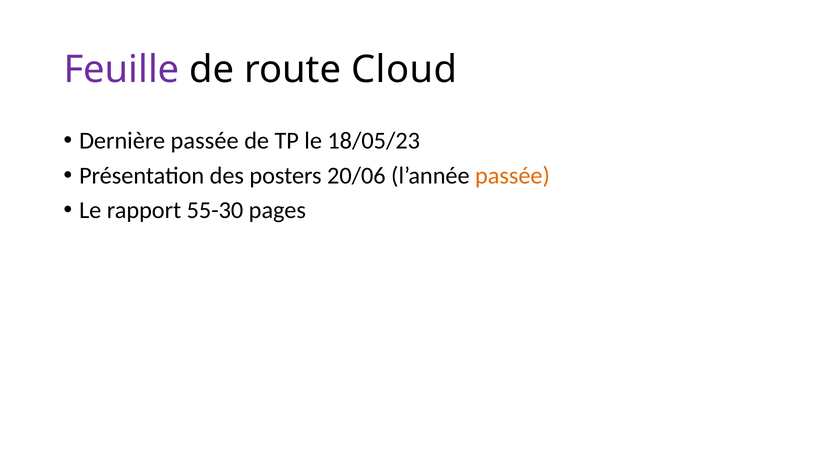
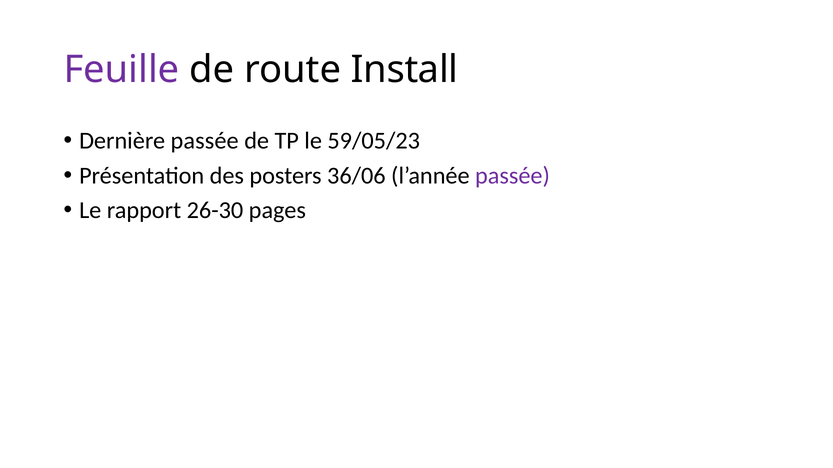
Cloud: Cloud -> Install (405, 70)
18/05/23: 18/05/23 -> 59/05/23 (374, 141)
20/06: 20/06 -> 36/06 (356, 176)
passée colour: orange -> purple (512, 176)
55-30: 55-30 -> 26-30 (215, 211)
